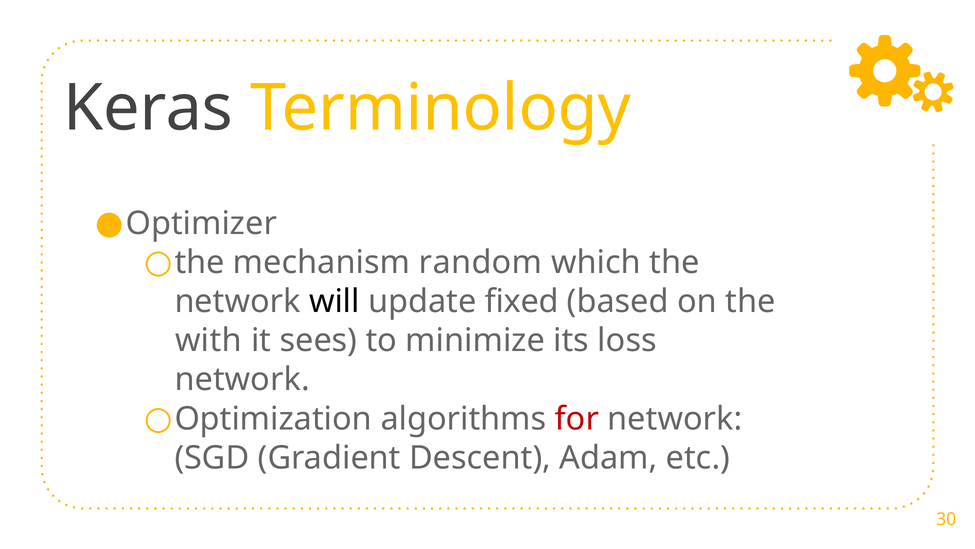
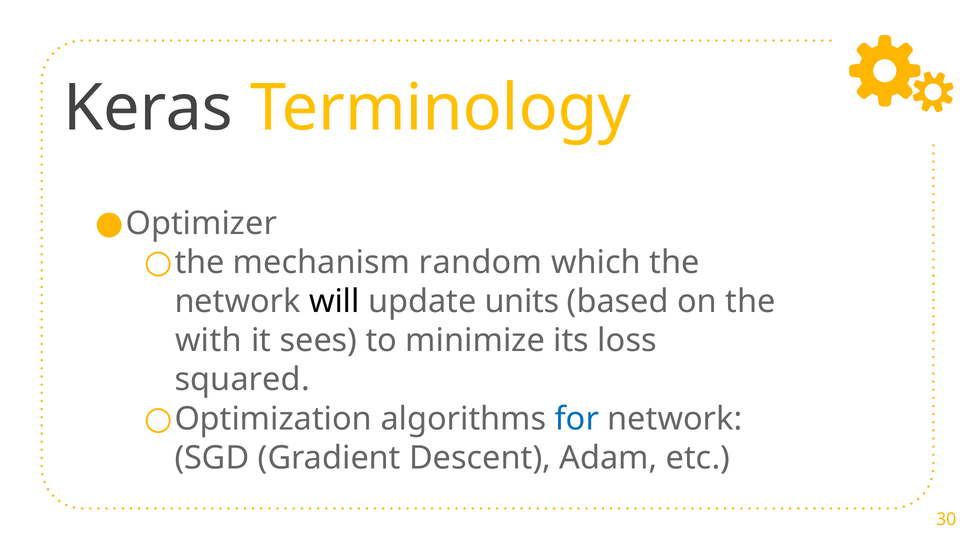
fixed: fixed -> units (522, 301)
network: network -> squared (242, 379)
for colour: red -> blue (577, 418)
